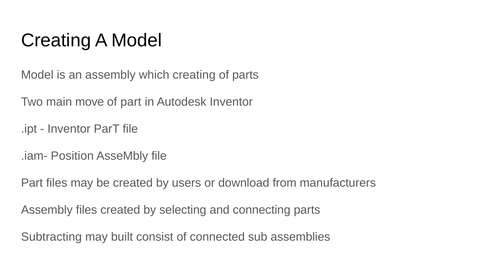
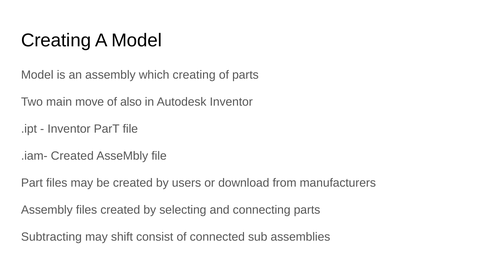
of part: part -> also (131, 102)
.iam- Position: Position -> Created (72, 156)
built: built -> shift (122, 237)
